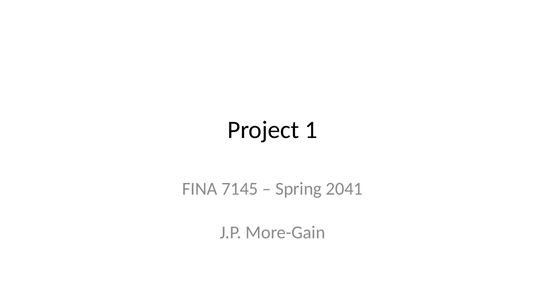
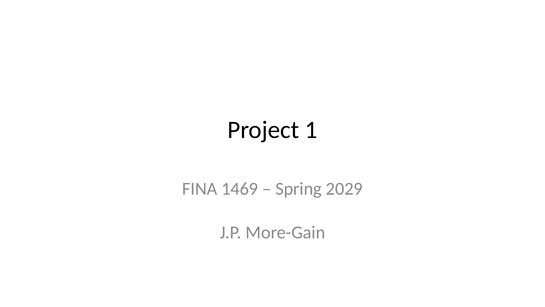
7145: 7145 -> 1469 (240, 189)
2041: 2041 -> 2029 (344, 189)
